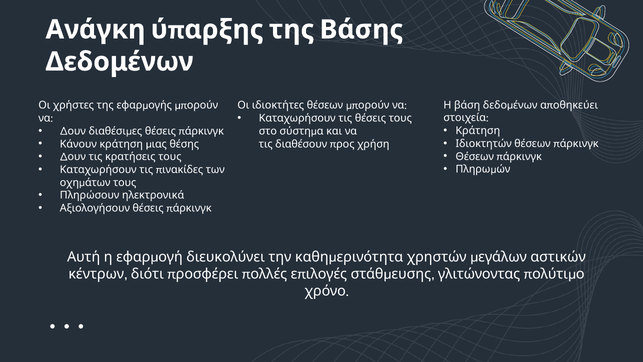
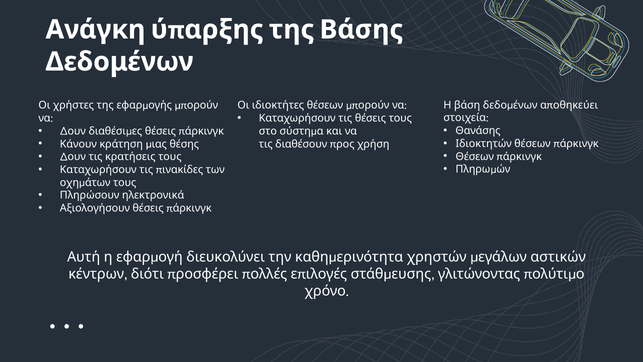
Κράτηση: Κράτηση -> Θανάσης (478, 131)
